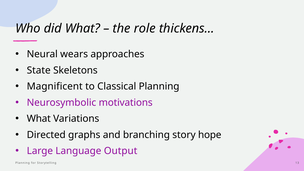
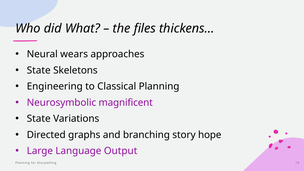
role: role -> files (145, 29)
Magnificent: Magnificent -> Engineering (55, 86)
motivations: motivations -> magnificent (126, 103)
What: What -> State (39, 119)
